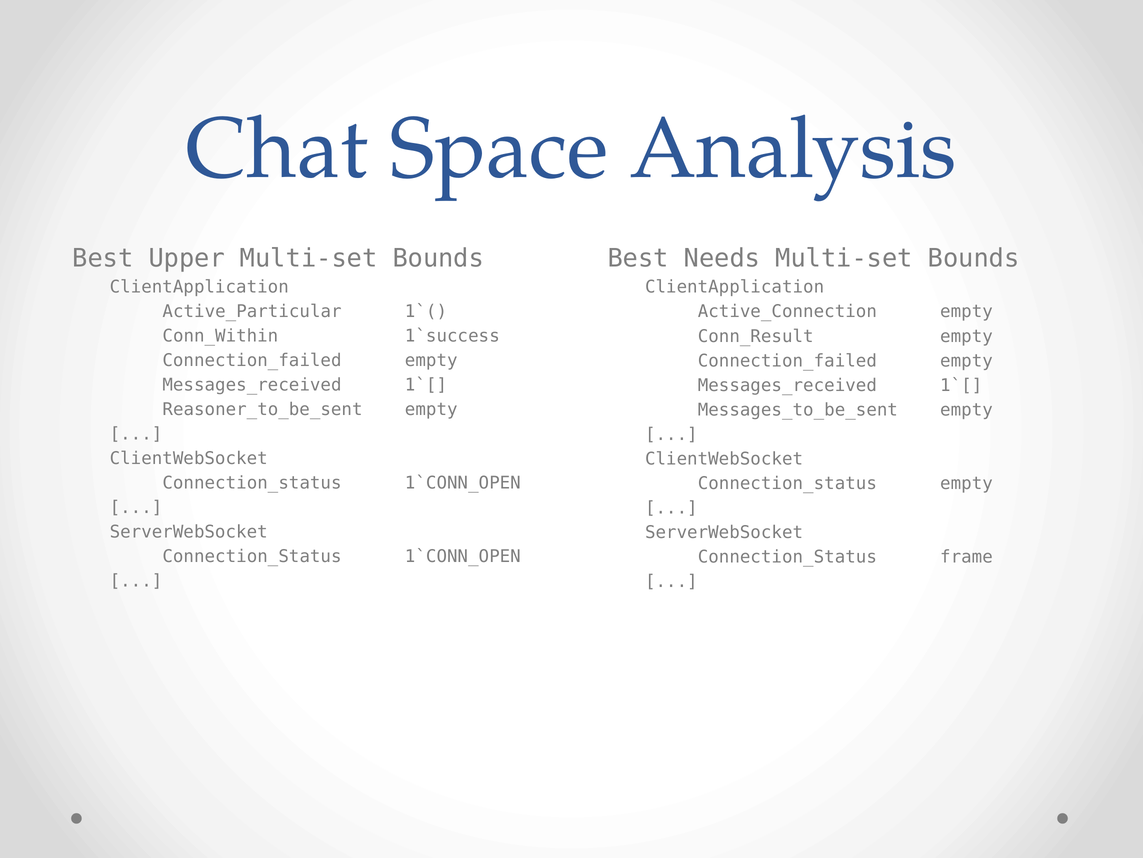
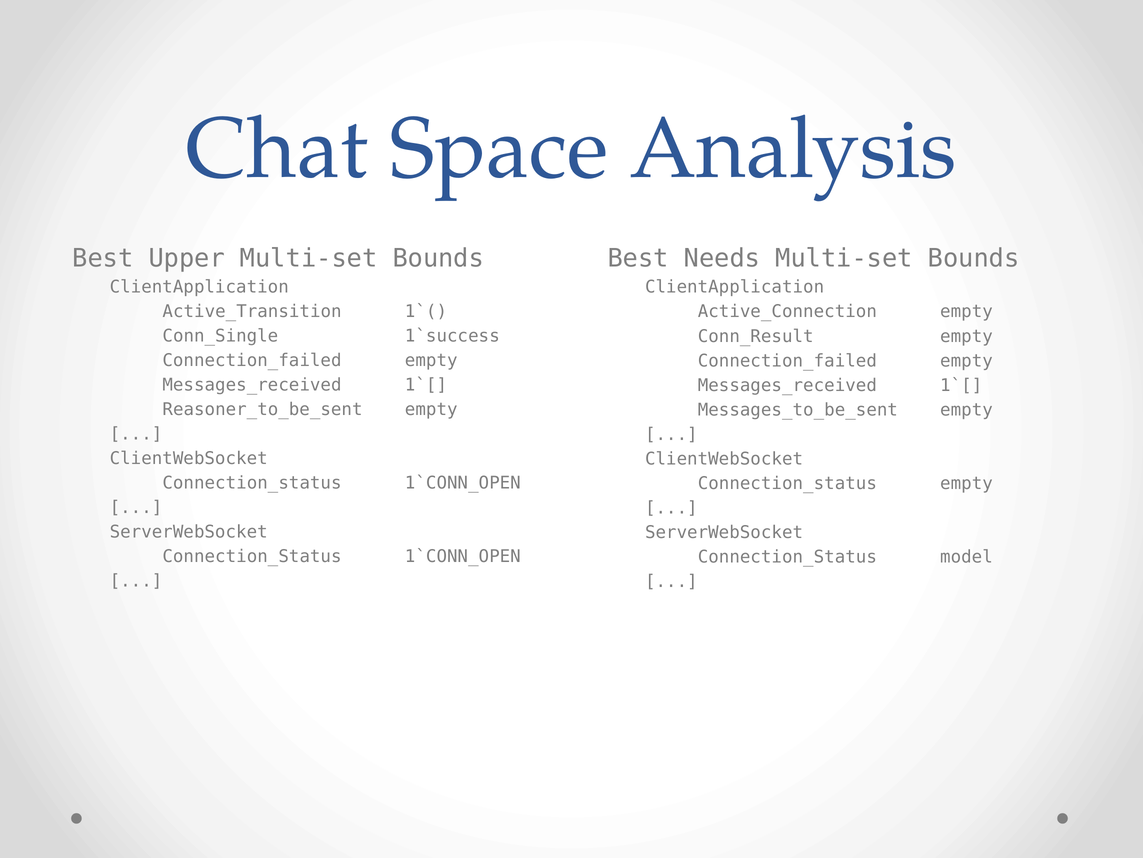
Active_Particular: Active_Particular -> Active_Transition (252, 311)
Conn_Within: Conn_Within -> Conn_Single (220, 336)
frame: frame -> model (966, 557)
